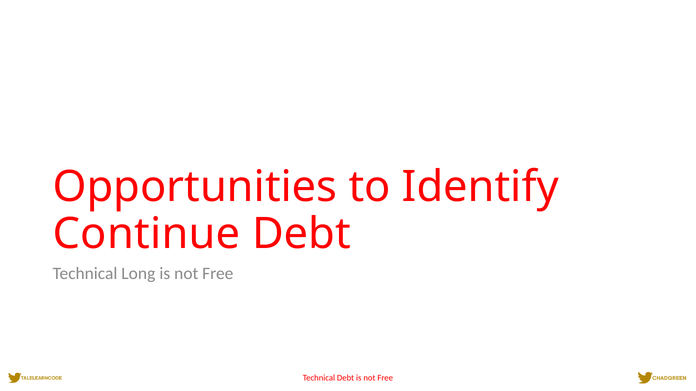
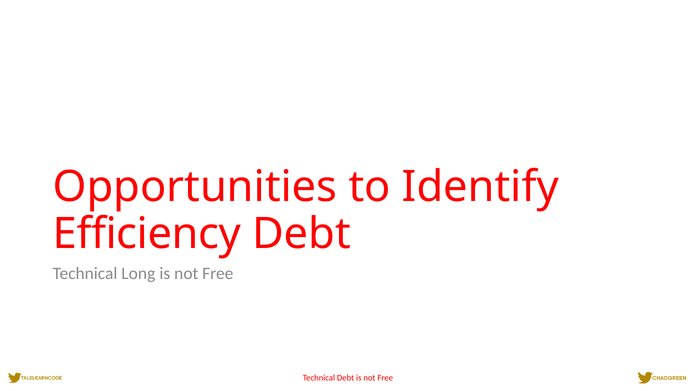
Continue: Continue -> Efficiency (147, 234)
